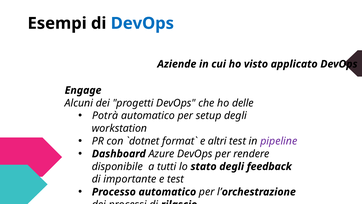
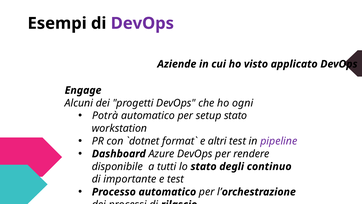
DevOps colour: blue -> purple (142, 23)
delle: delle -> ogni (243, 103)
setup degli: degli -> stato (236, 116)
feedback: feedback -> continuo (269, 166)
